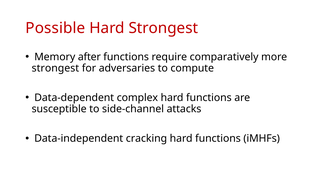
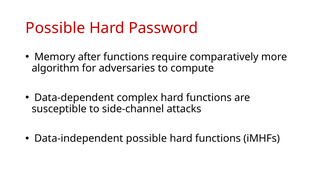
Hard Strongest: Strongest -> Password (163, 28)
strongest: strongest -> algorithm (55, 68)
Data-independent cracking: cracking -> possible (146, 138)
